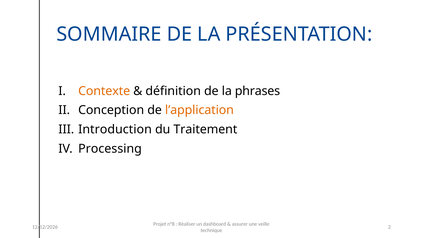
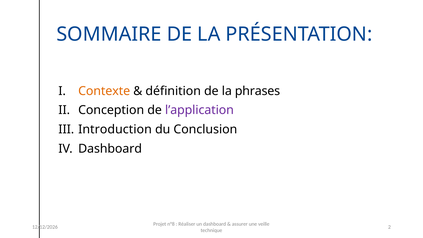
l’application colour: orange -> purple (199, 110)
Traitement: Traitement -> Conclusion (205, 129)
Processing: Processing -> Dashboard (110, 149)
